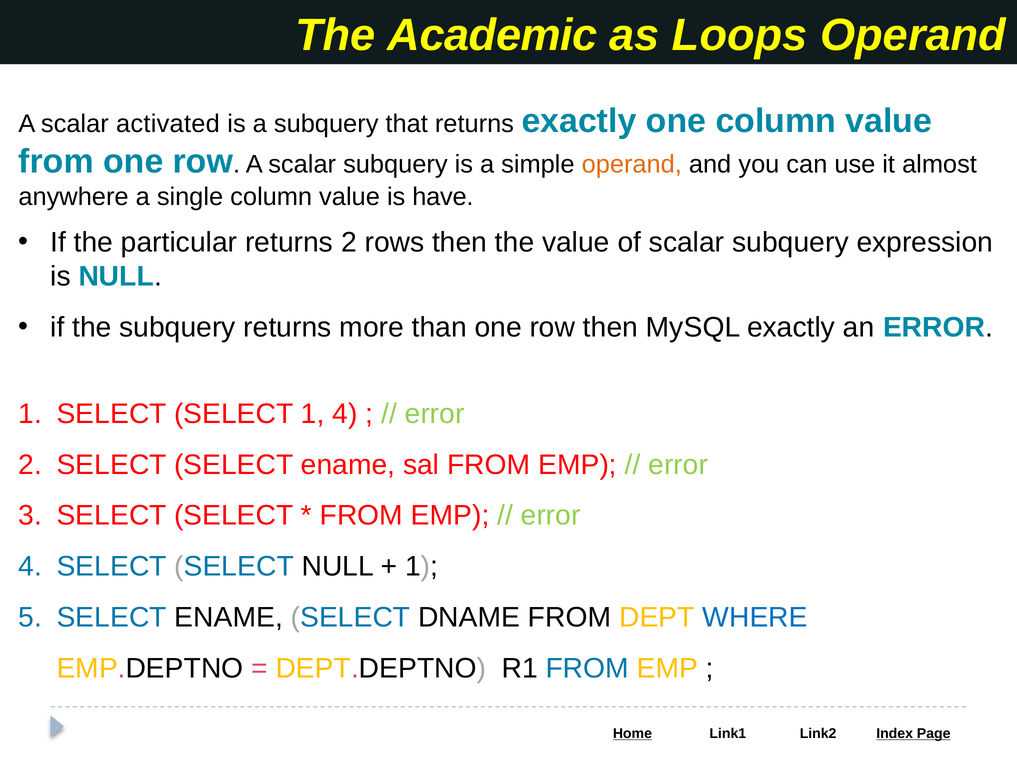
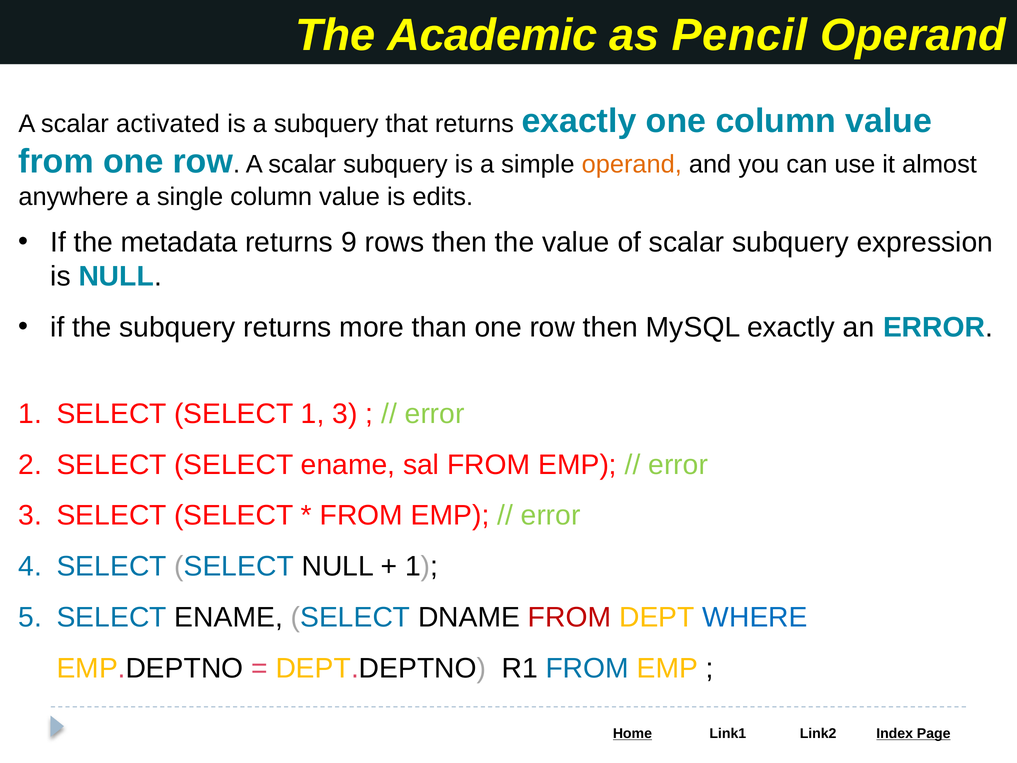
Loops: Loops -> Pencil (740, 35)
have: have -> edits (443, 197)
particular: particular -> metadata (179, 243)
returns 2: 2 -> 9 (349, 243)
1 4: 4 -> 3 (345, 414)
FROM colour: black -> red (570, 617)
